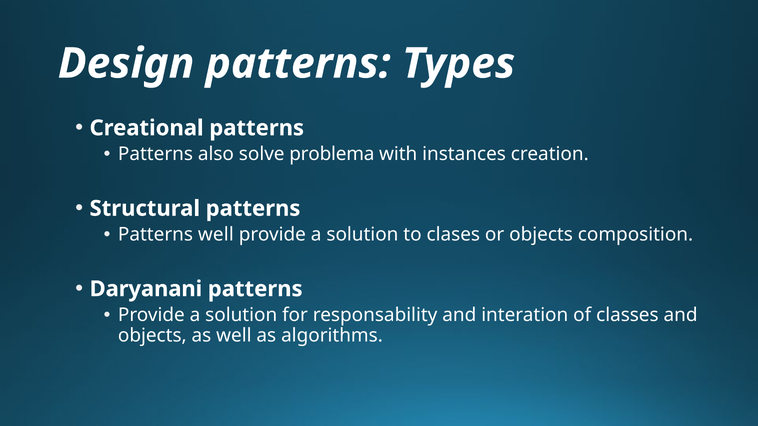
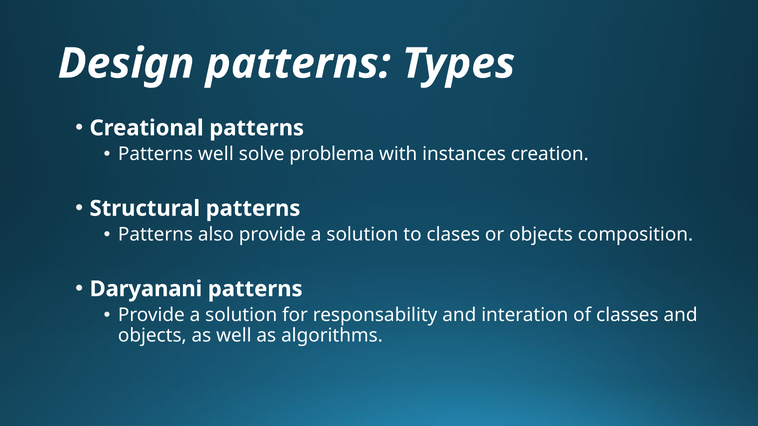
Patterns also: also -> well (216, 154)
Patterns well: well -> also (216, 235)
